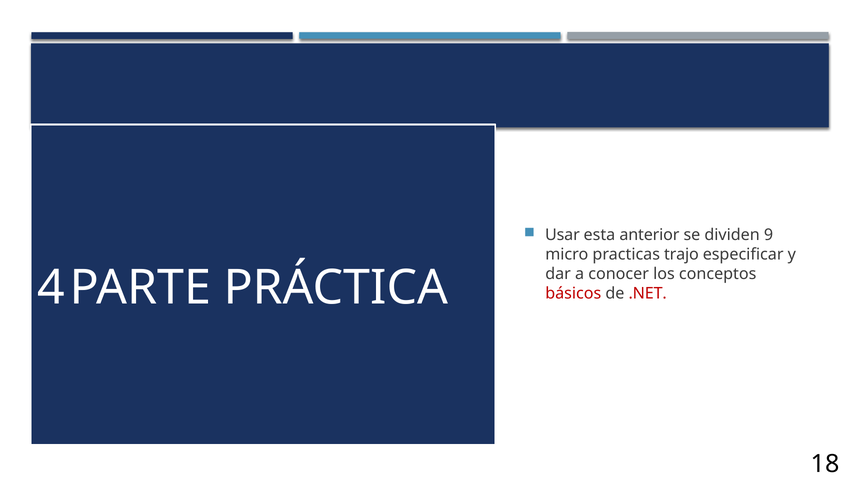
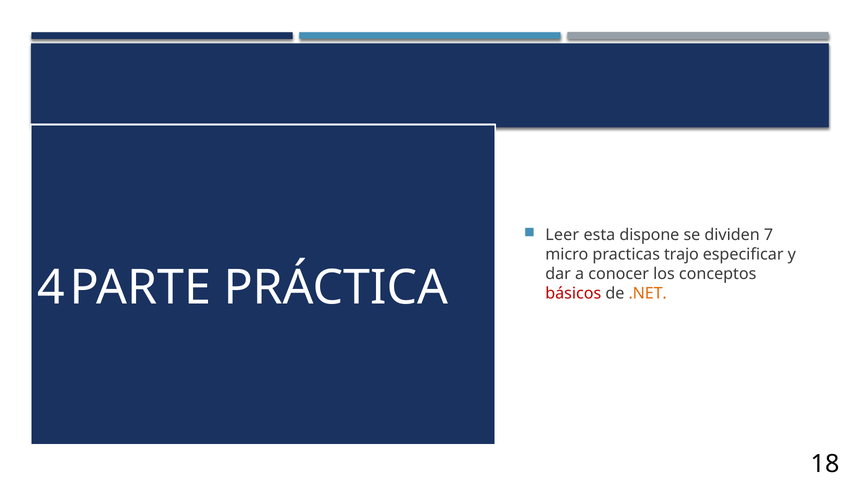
Usar: Usar -> Leer (562, 235)
anterior: anterior -> dispone (649, 235)
9: 9 -> 7 (769, 235)
.NET colour: red -> orange (648, 293)
